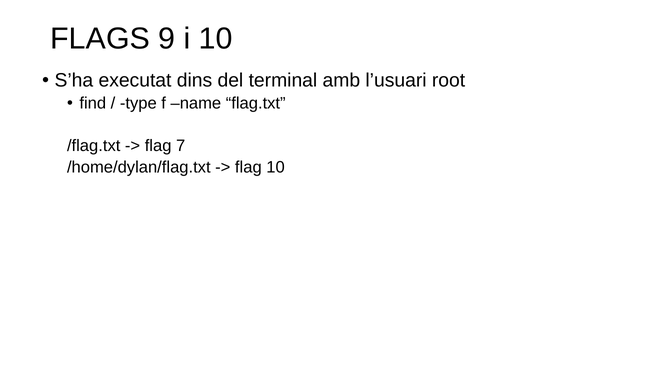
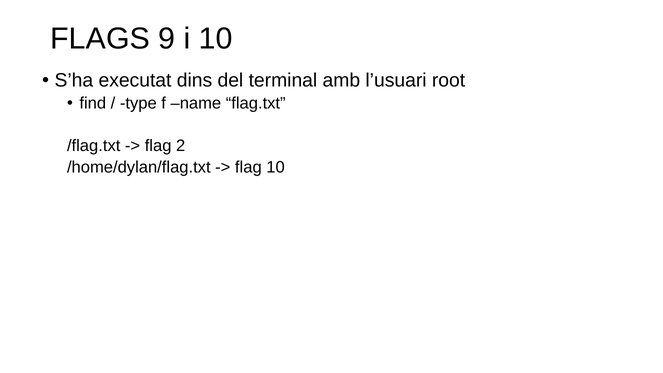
7: 7 -> 2 (181, 146)
